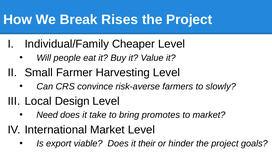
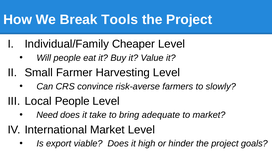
Rises: Rises -> Tools (120, 20)
Local Design: Design -> People (72, 101)
promotes: promotes -> adequate (161, 115)
their: their -> high (147, 144)
